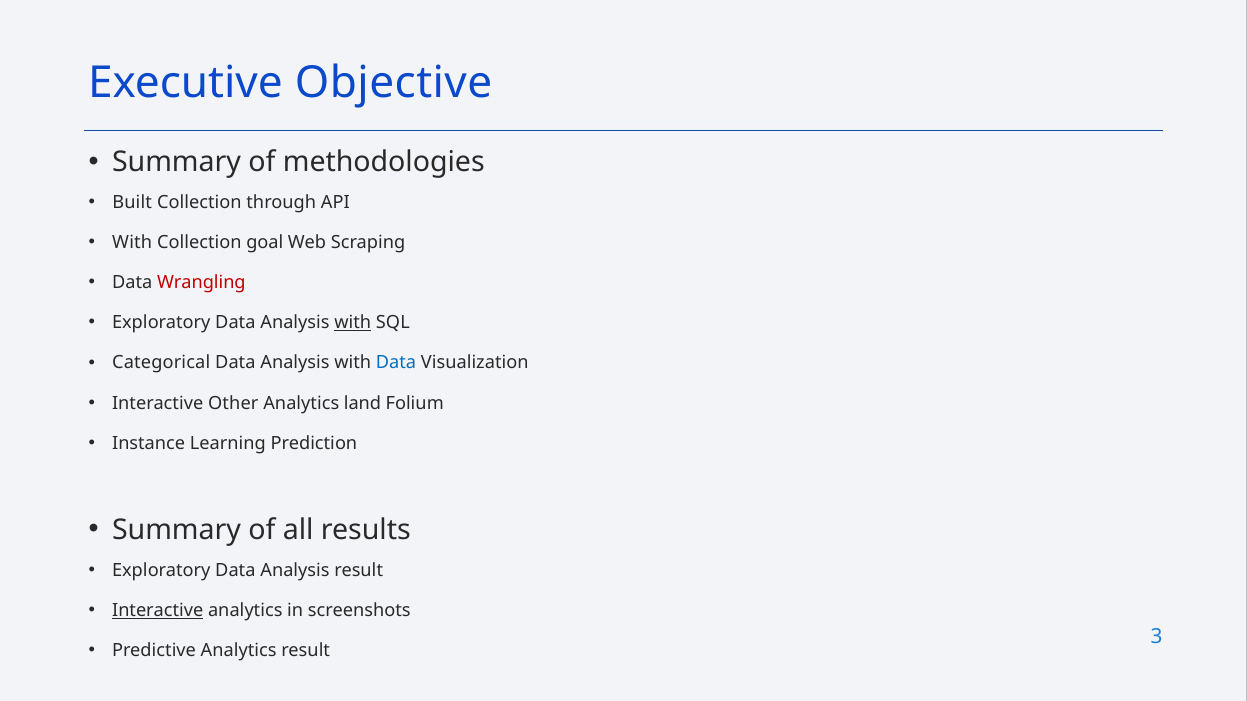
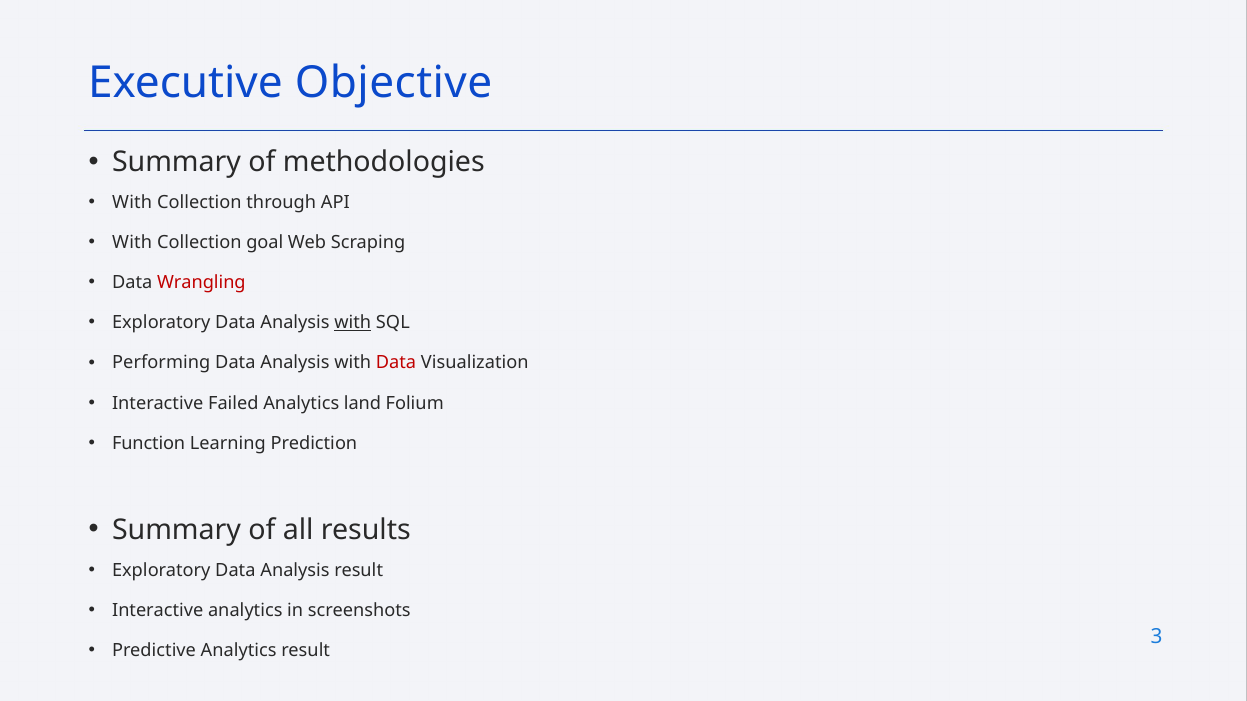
Built: Built -> With (132, 203)
Categorical: Categorical -> Performing (161, 363)
Data colour: blue -> red (396, 363)
Other: Other -> Failed (233, 403)
Instance: Instance -> Function (149, 443)
Interactive underline: present -> none (158, 611)
